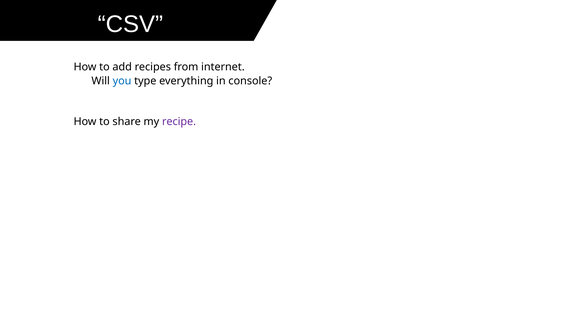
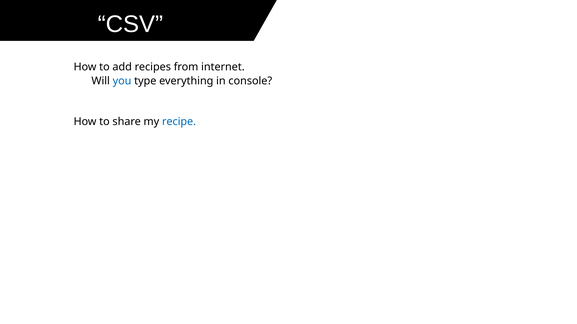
recipe colour: purple -> blue (179, 122)
